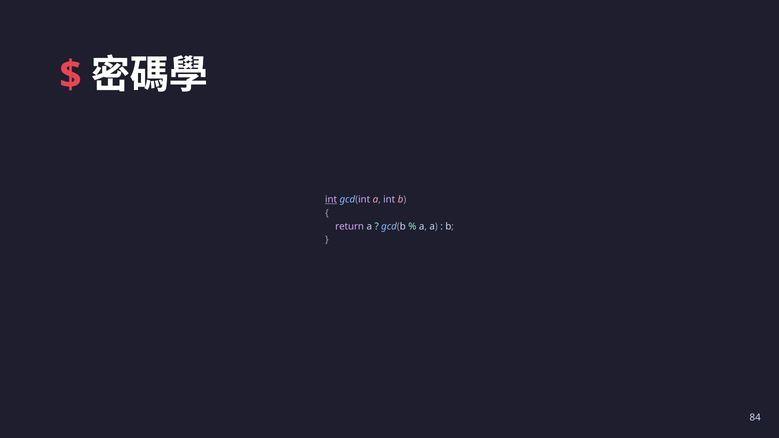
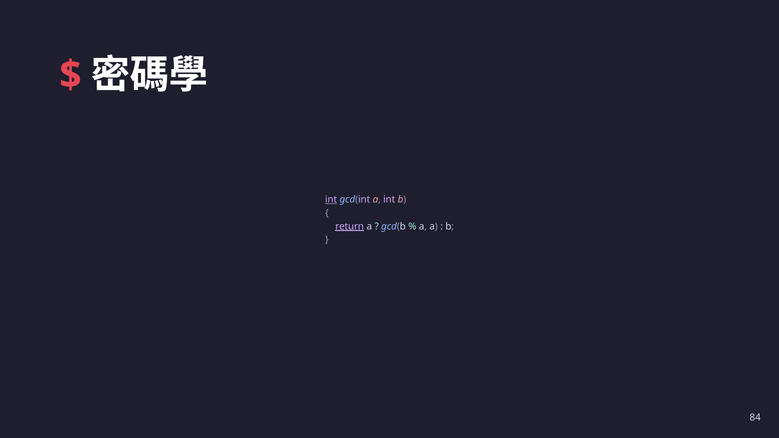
return underline: none -> present (350, 226)
